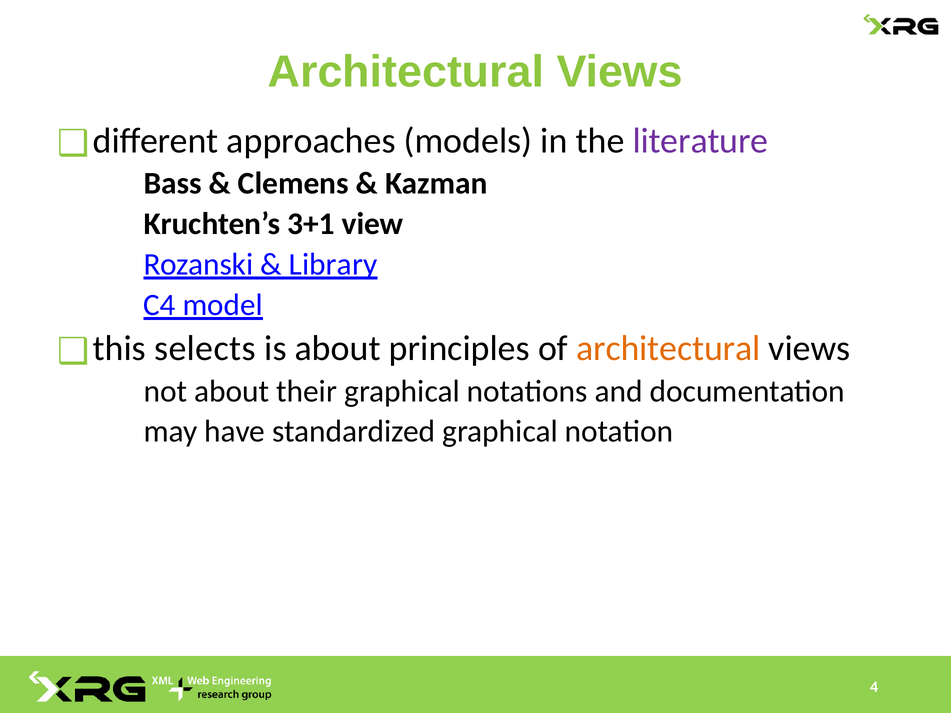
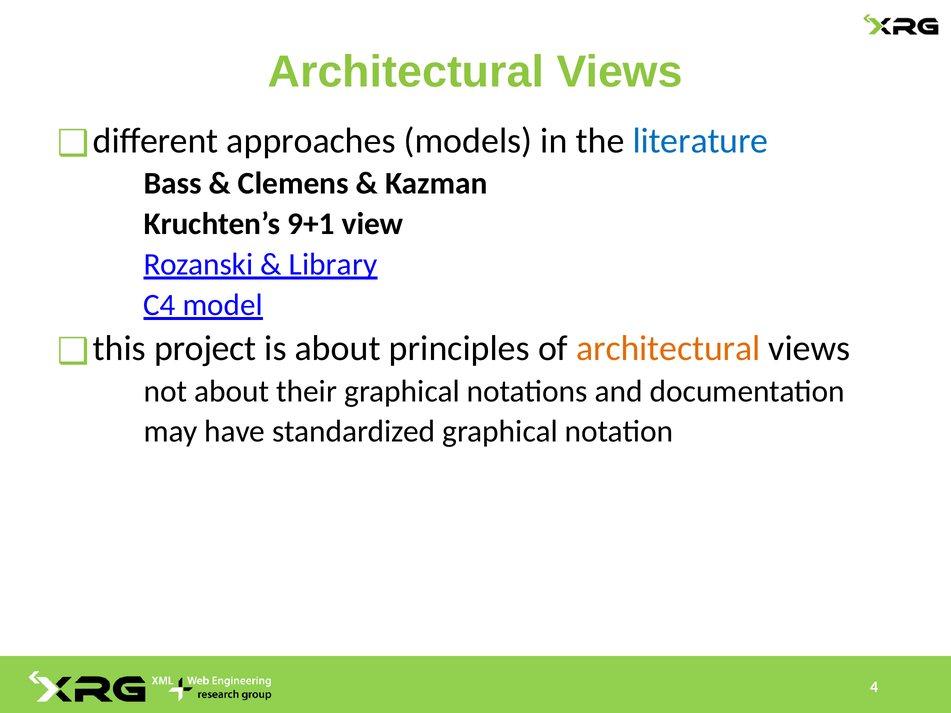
literature colour: purple -> blue (700, 141)
3+1: 3+1 -> 9+1 (311, 224)
selects: selects -> project (205, 349)
